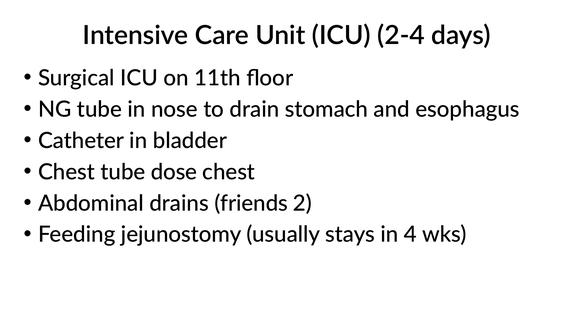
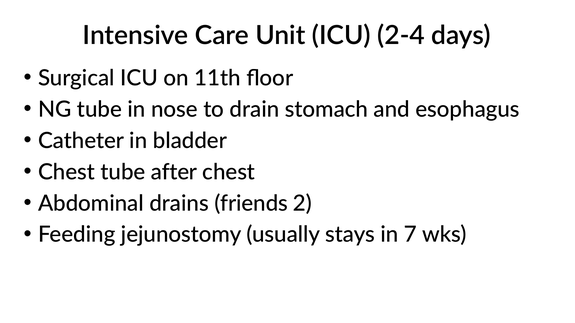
dose: dose -> after (174, 172)
4: 4 -> 7 (410, 235)
